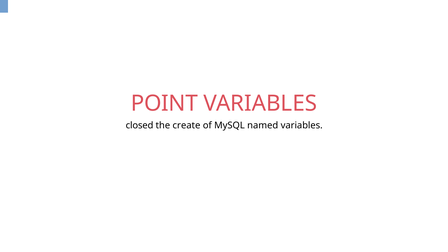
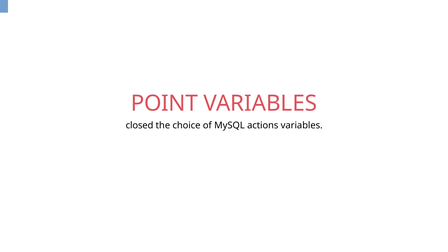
create: create -> choice (186, 126)
named: named -> actions (263, 126)
